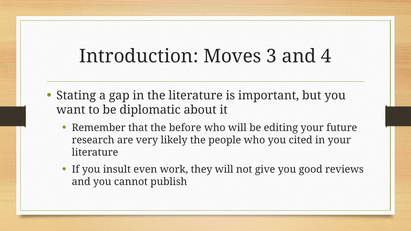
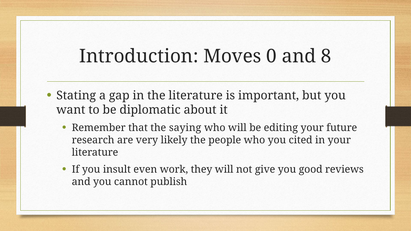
3: 3 -> 0 (272, 56)
4: 4 -> 8 (326, 56)
before: before -> saying (185, 128)
